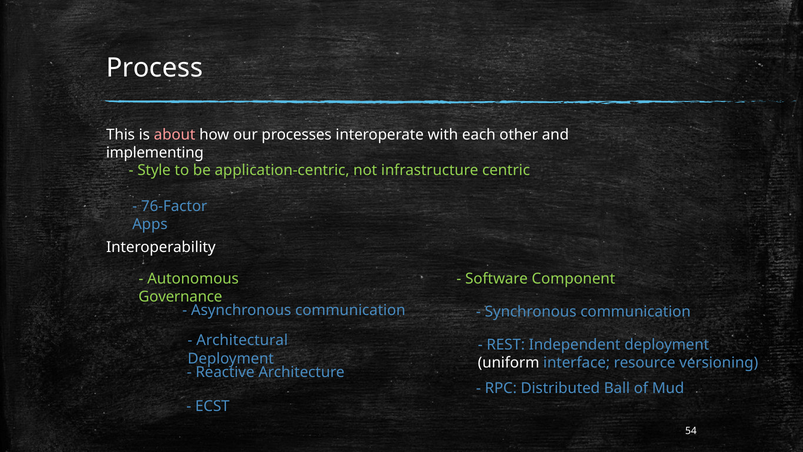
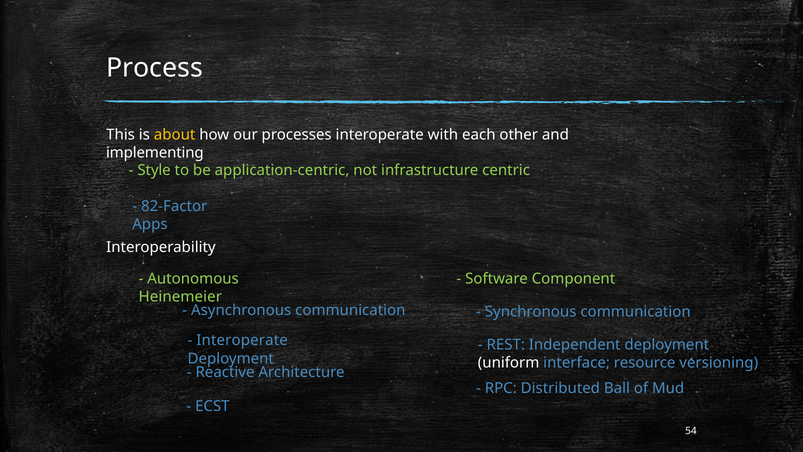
about colour: pink -> yellow (175, 135)
76-Factor: 76-Factor -> 82-Factor (174, 206)
Governance: Governance -> Heinemeier (180, 297)
Architectural: Architectural -> Interoperate (242, 340)
